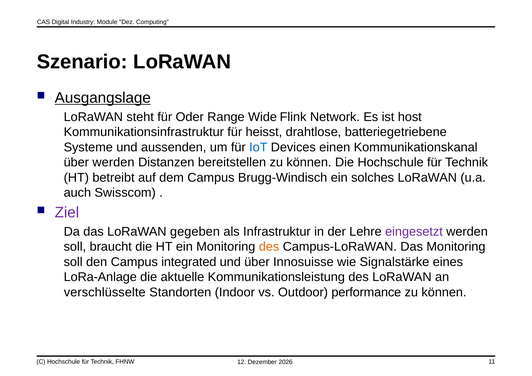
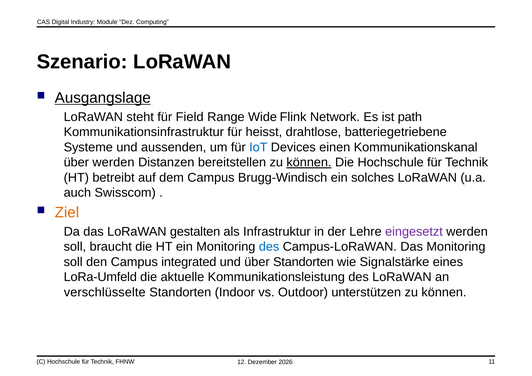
Oder: Oder -> Field (190, 117)
host: host -> path (410, 117)
können underline: none -> present (309, 162)
Ziel colour: purple -> orange (67, 213)
gegeben: gegeben -> gestalten (195, 232)
des colour: orange -> blue (269, 247)
über Innosuisse: Innosuisse -> Standorten (303, 262)
LoRa-Anlage: LoRa-Anlage -> LoRa-Umfeld (100, 277)
performance: performance -> unterstützen (366, 292)
